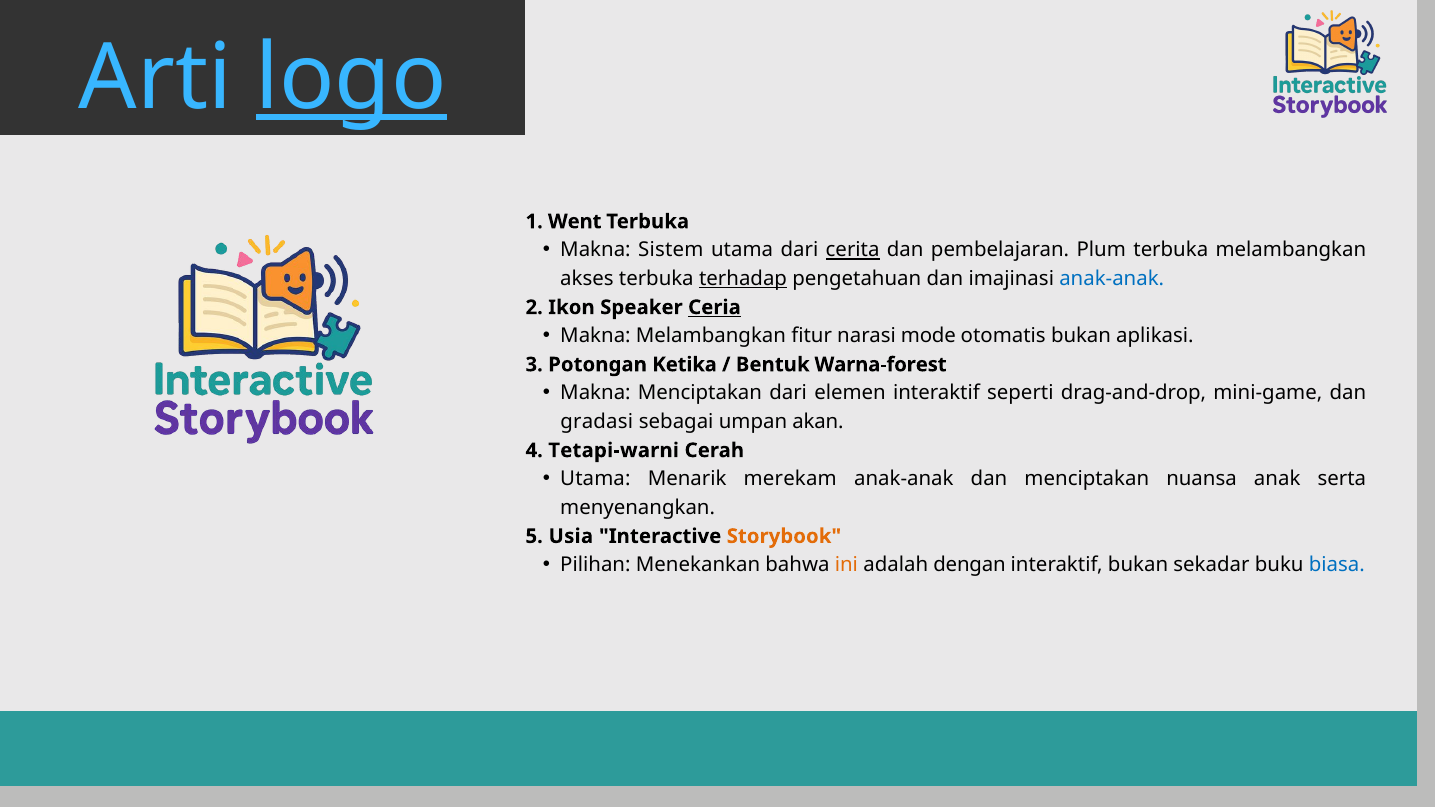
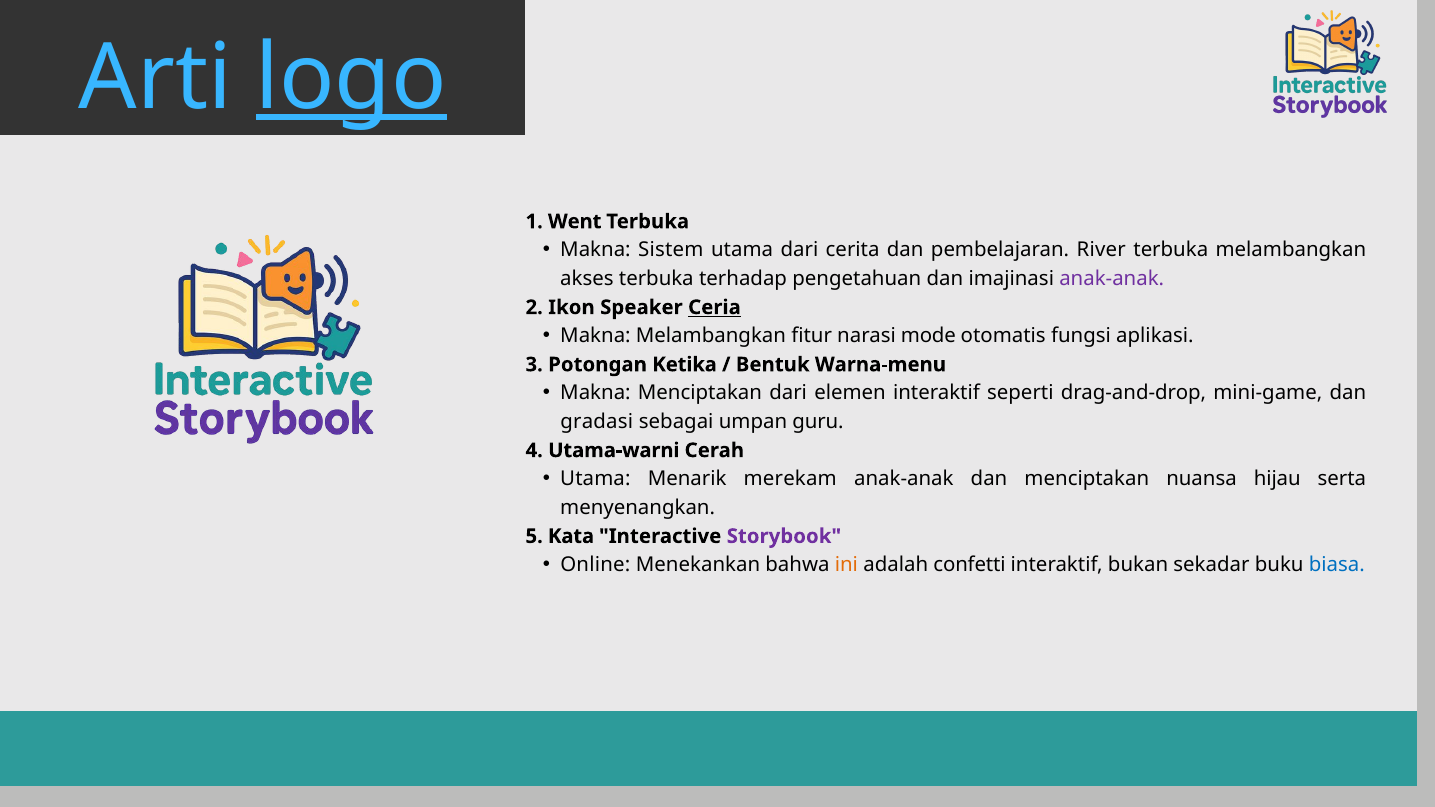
cerita underline: present -> none (853, 250)
Plum: Plum -> River (1101, 250)
terhadap underline: present -> none (743, 279)
anak-anak colour: blue -> purple (1112, 279)
otomatis bukan: bukan -> fungsi (1081, 336)
Warna-forest: Warna-forest -> Warna-menu (880, 365)
akan: akan -> guru (818, 422)
Tetapi-warni: Tetapi-warni -> Utama-warni (614, 451)
anak: anak -> hijau (1277, 479)
Usia: Usia -> Kata (571, 536)
Storybook colour: orange -> purple (784, 536)
Pilihan: Pilihan -> Online (595, 565)
dengan: dengan -> confetti (970, 565)
